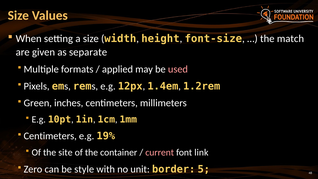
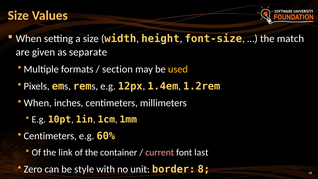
applied: applied -> section (117, 69)
used colour: pink -> yellow (178, 69)
Green: Green -> When (38, 103)
19%: 19% -> 60% (106, 136)
site: site -> link (65, 152)
link: link -> last (201, 152)
5: 5 -> 8 (204, 169)
